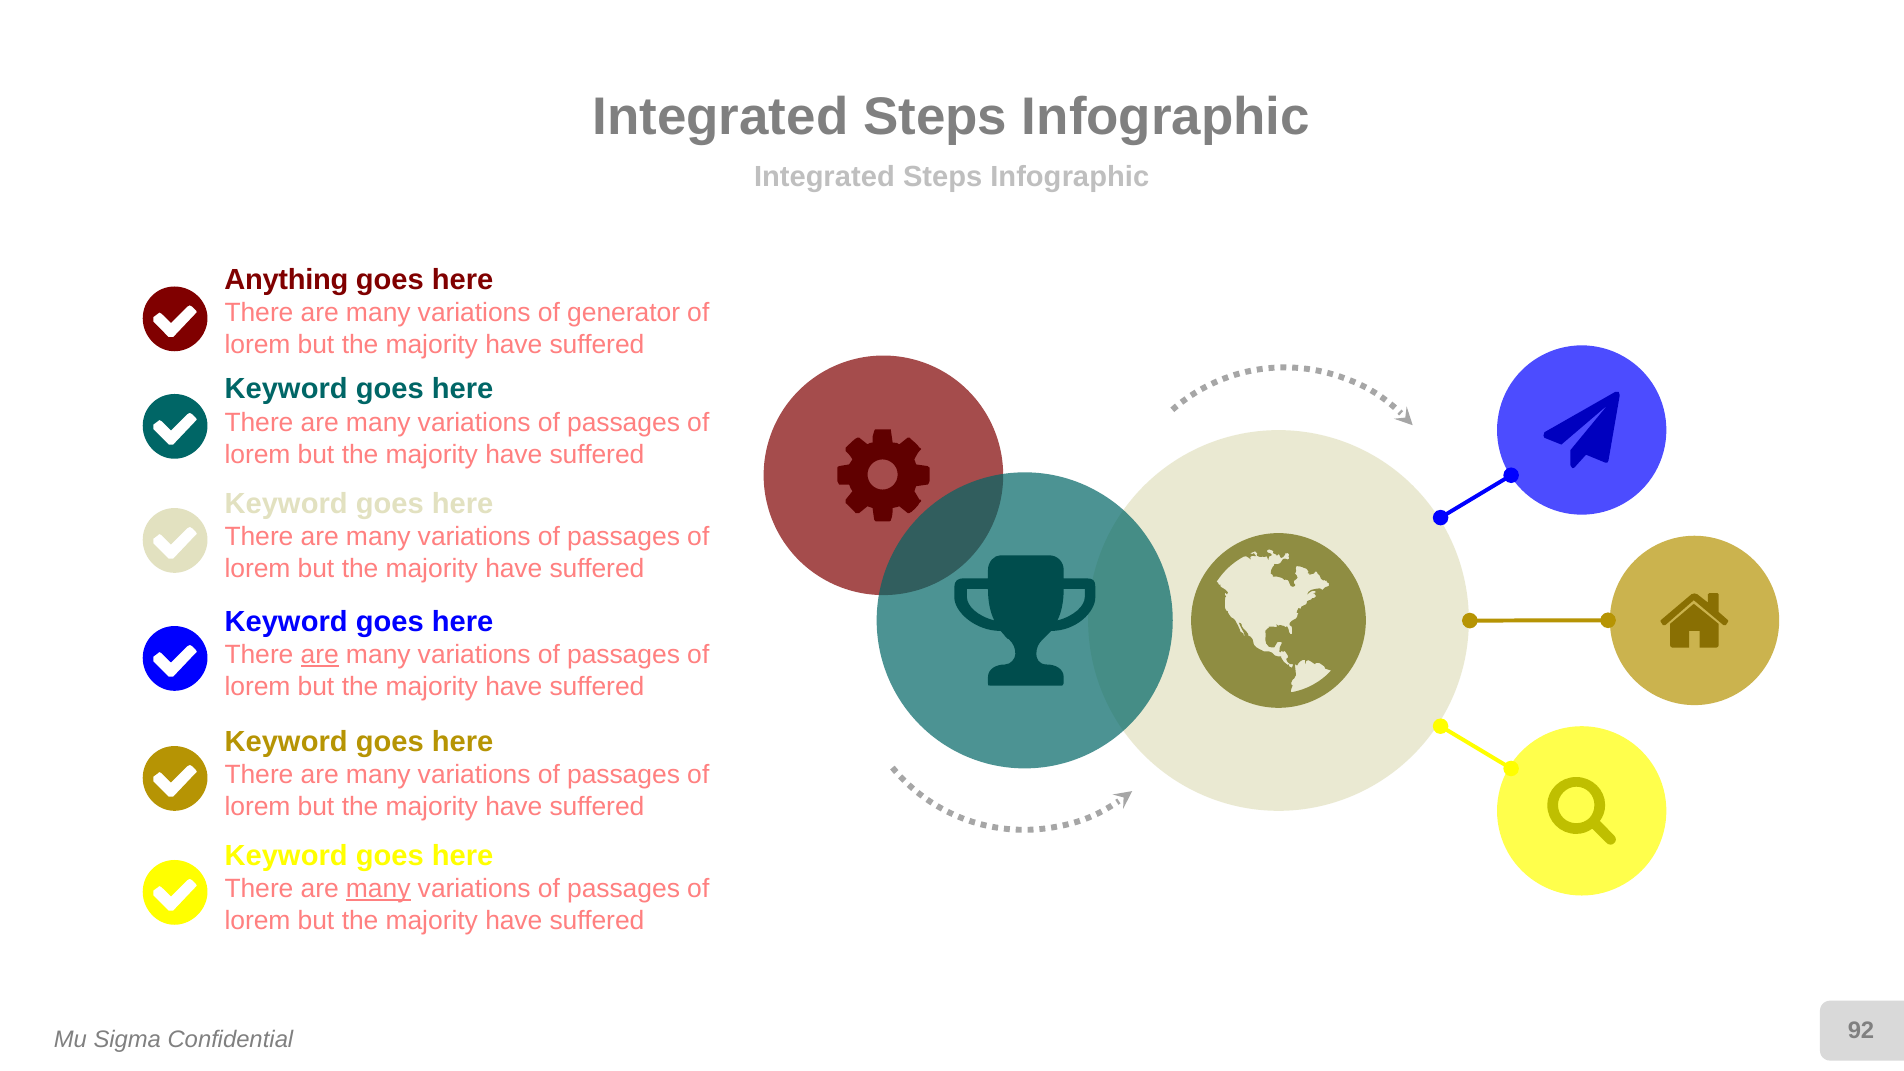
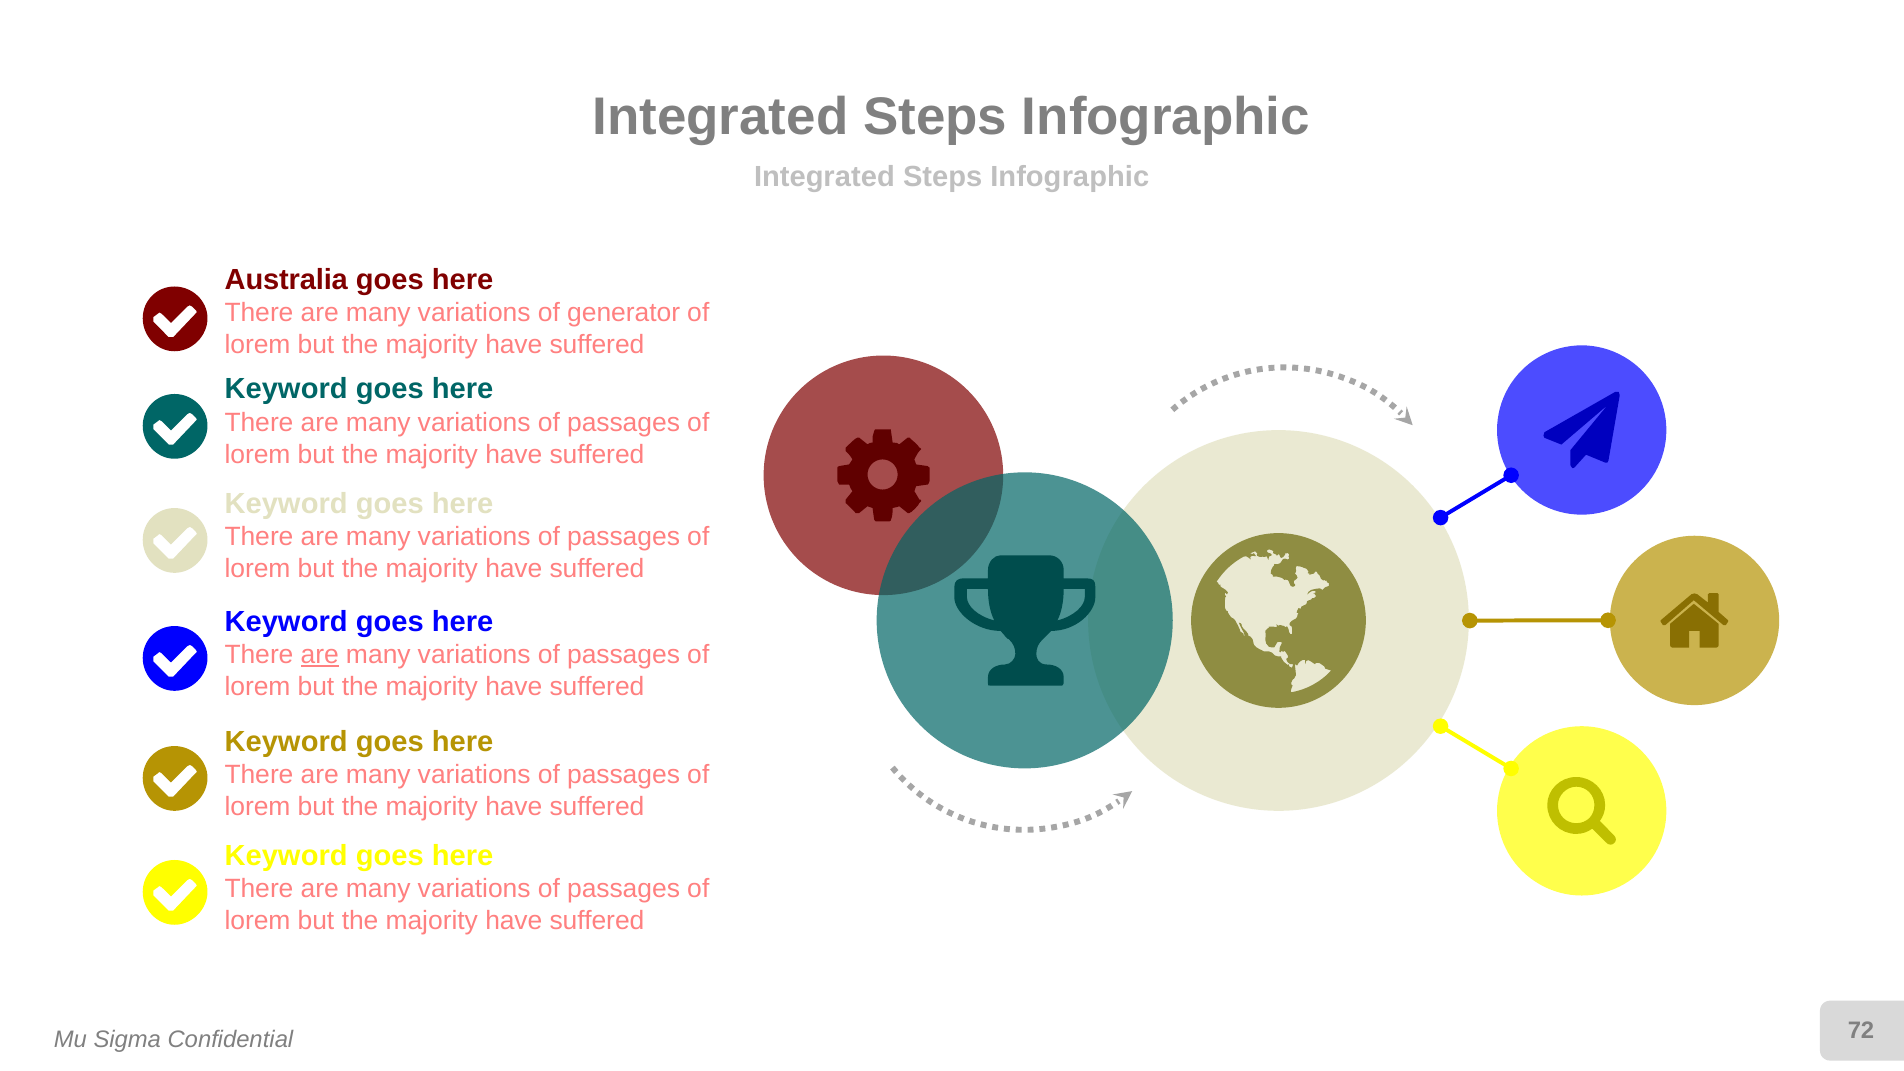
Anything: Anything -> Australia (286, 280)
many underline: present -> none (378, 889)
92: 92 -> 72 (1861, 1031)
